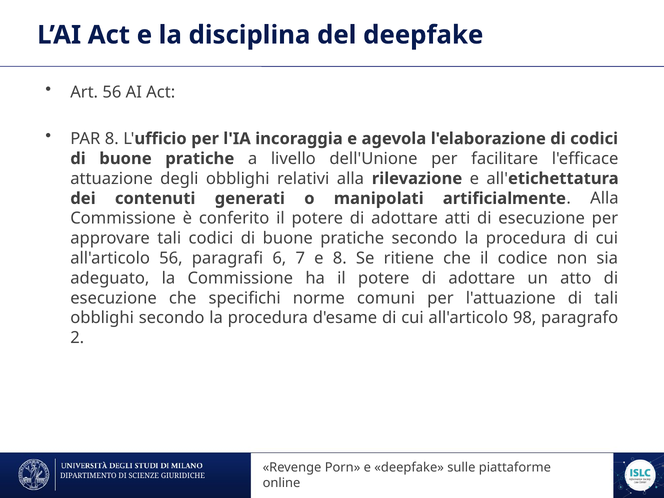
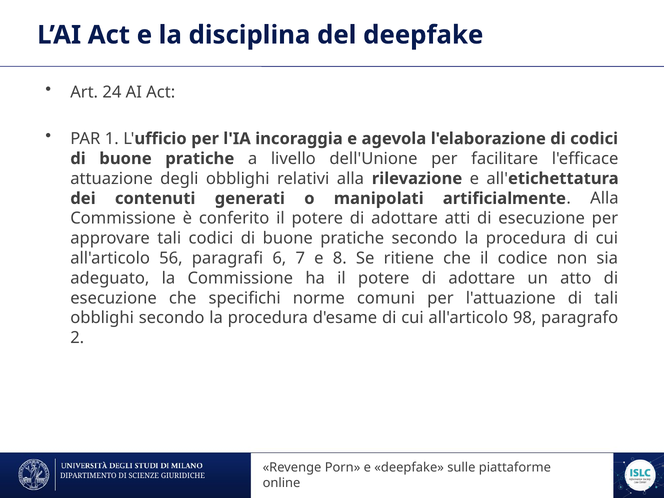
Art 56: 56 -> 24 (112, 92)
PAR 8: 8 -> 1 (112, 139)
